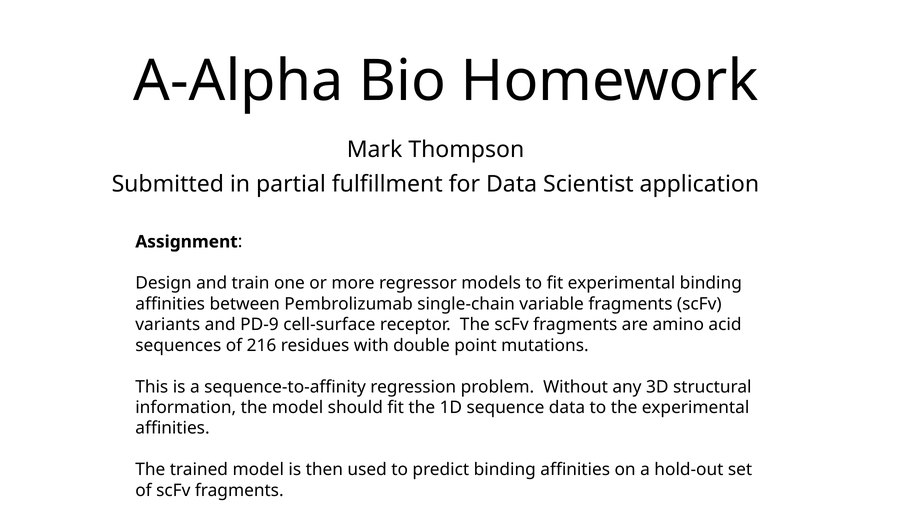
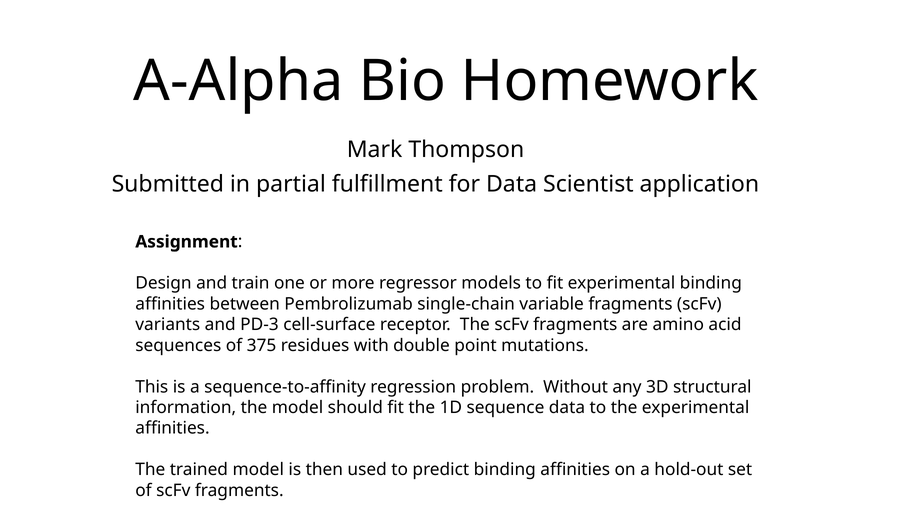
PD-9: PD-9 -> PD-3 (259, 325)
216: 216 -> 375 (262, 346)
